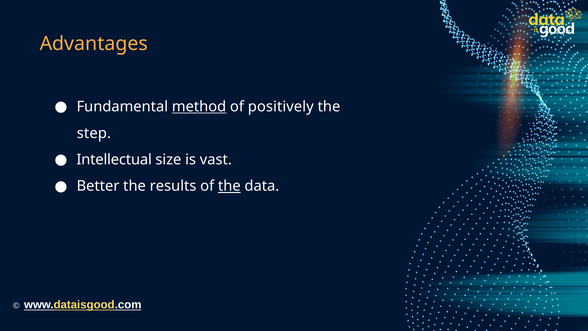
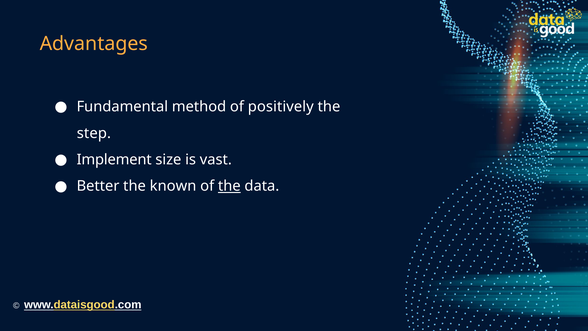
method underline: present -> none (199, 107)
Intellectual: Intellectual -> Implement (114, 160)
results: results -> known (173, 186)
